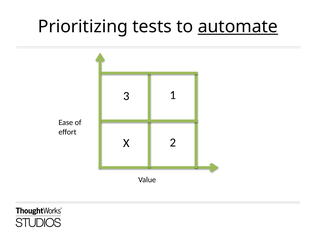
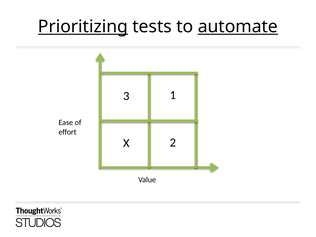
Prioritizing underline: none -> present (83, 27)
